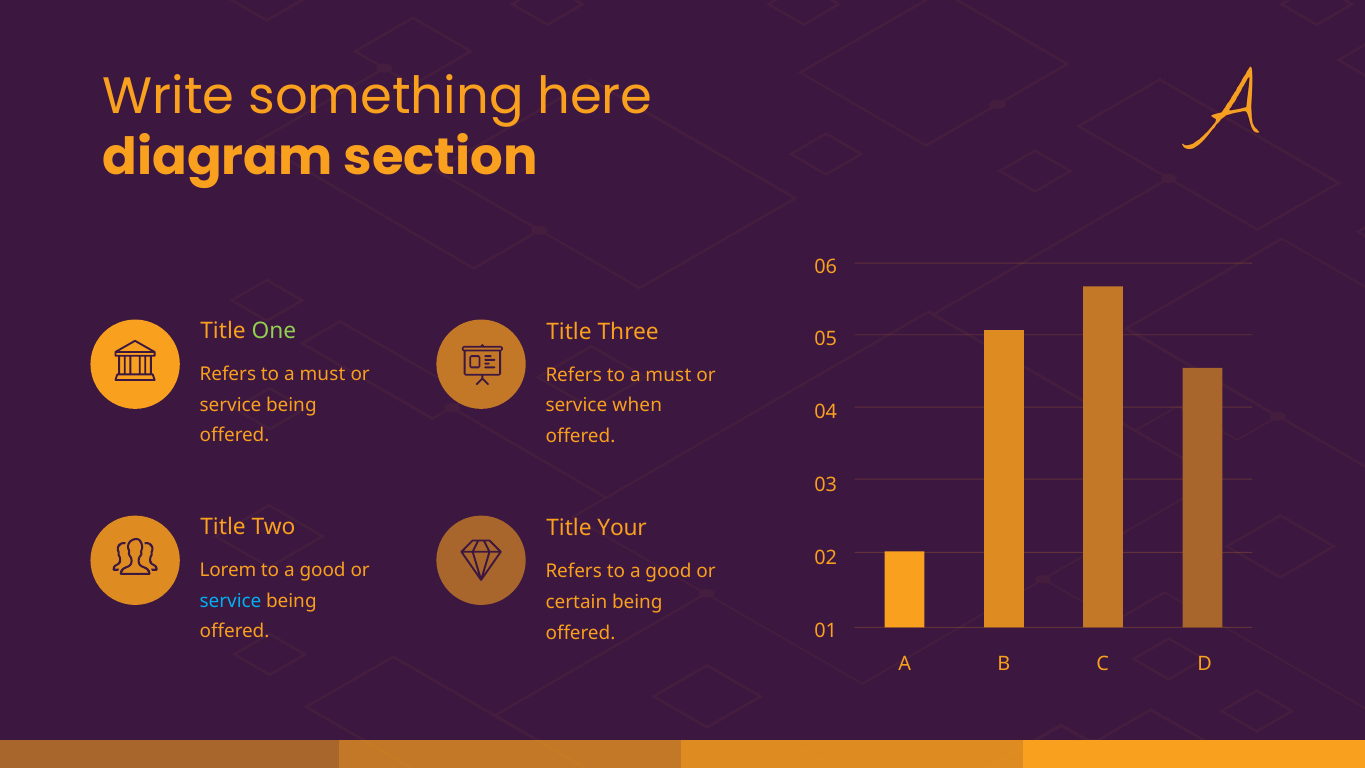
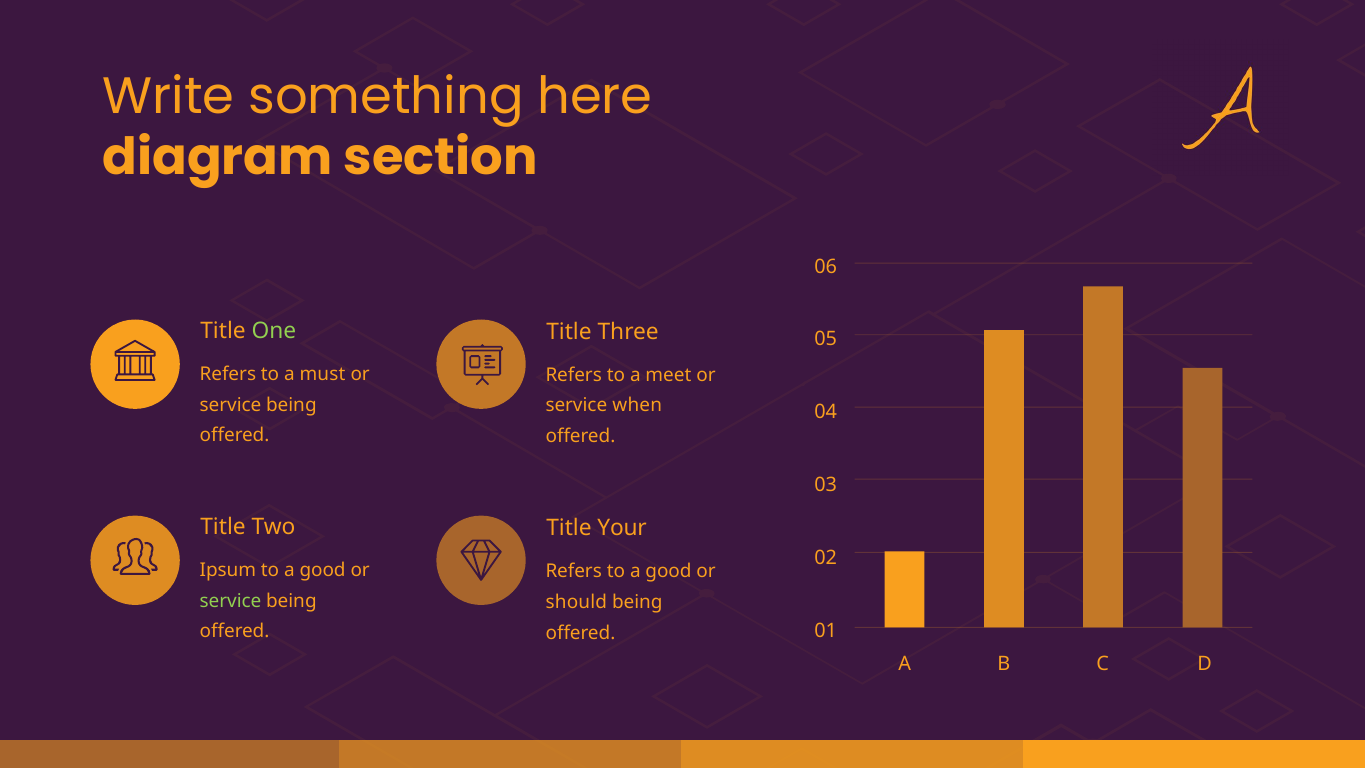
must: must -> meet (668, 375)
Lorem: Lorem -> Ipsum (228, 570)
service colour: light blue -> light green (231, 601)
certain: certain -> should (576, 602)
